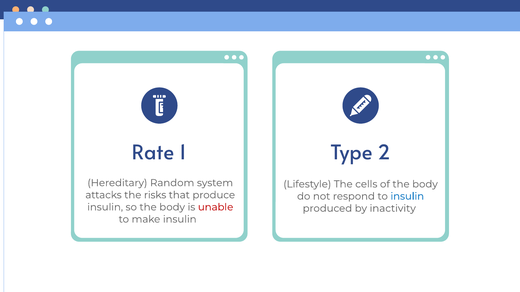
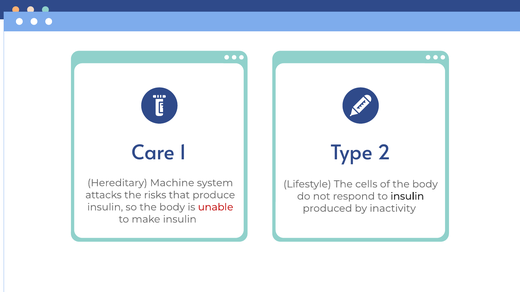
Rate: Rate -> Care (153, 153)
Random: Random -> Machine (172, 183)
insulin colour: blue -> black (407, 197)
